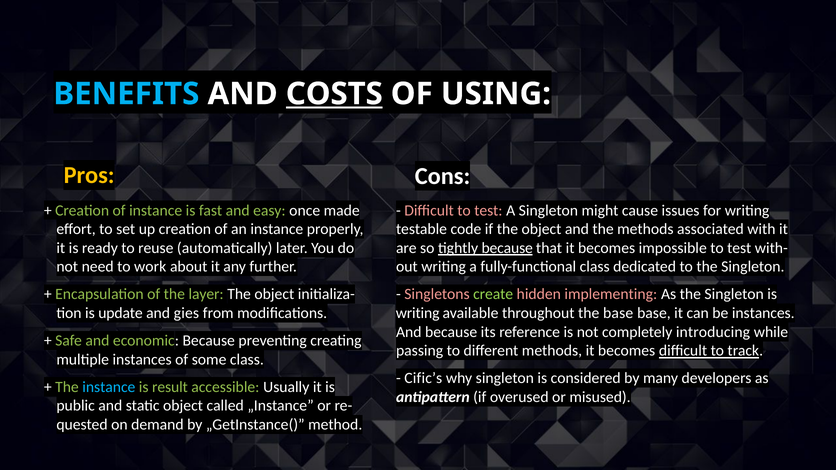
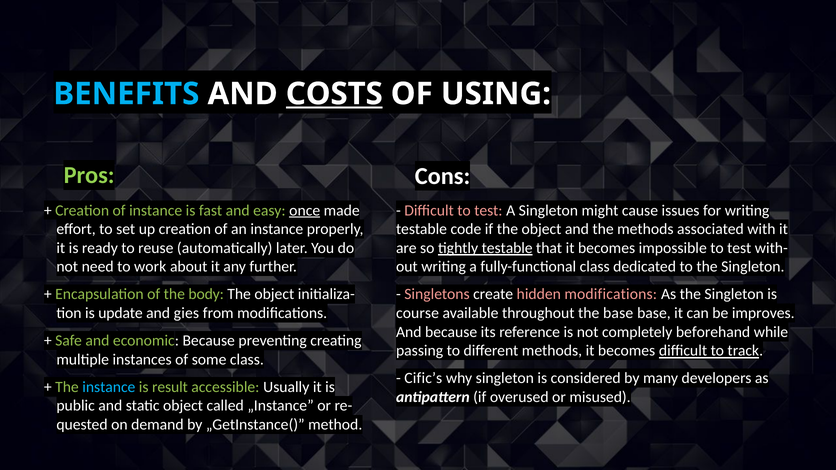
Pros colour: yellow -> light green (89, 176)
once underline: none -> present (305, 210)
tightly because: because -> testable (507, 248)
layer: layer -> body (206, 294)
create colour: light green -> white (493, 294)
hidden implementing: implementing -> modifications (611, 294)
writing: writing -> course (418, 313)
be instances: instances -> improves (763, 313)
introducing: introducing -> beforehand (713, 332)
